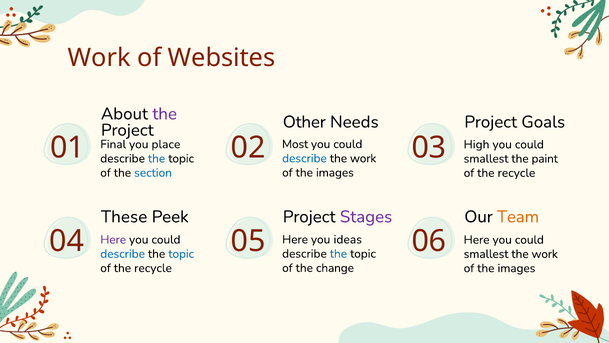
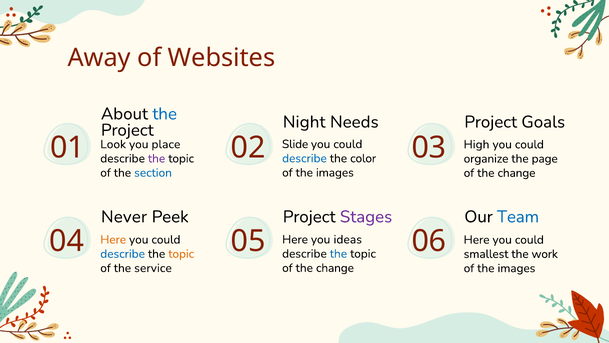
Work: Work -> Away (99, 58)
the colour: purple -> blue (165, 114)
Other: Other -> Night (304, 122)
Most: Most -> Slide (295, 144)
Final: Final -> Look (113, 144)
work: work -> color (363, 158)
the colour: blue -> purple (157, 158)
smallest: smallest -> organize (486, 158)
paint: paint -> page (545, 158)
recycle: recycle -> change (516, 173)
These: These -> Never (124, 216)
Team colour: orange -> blue (518, 216)
Here colour: purple -> orange (113, 239)
topic colour: blue -> orange (181, 254)
recycle: recycle -> service (153, 268)
